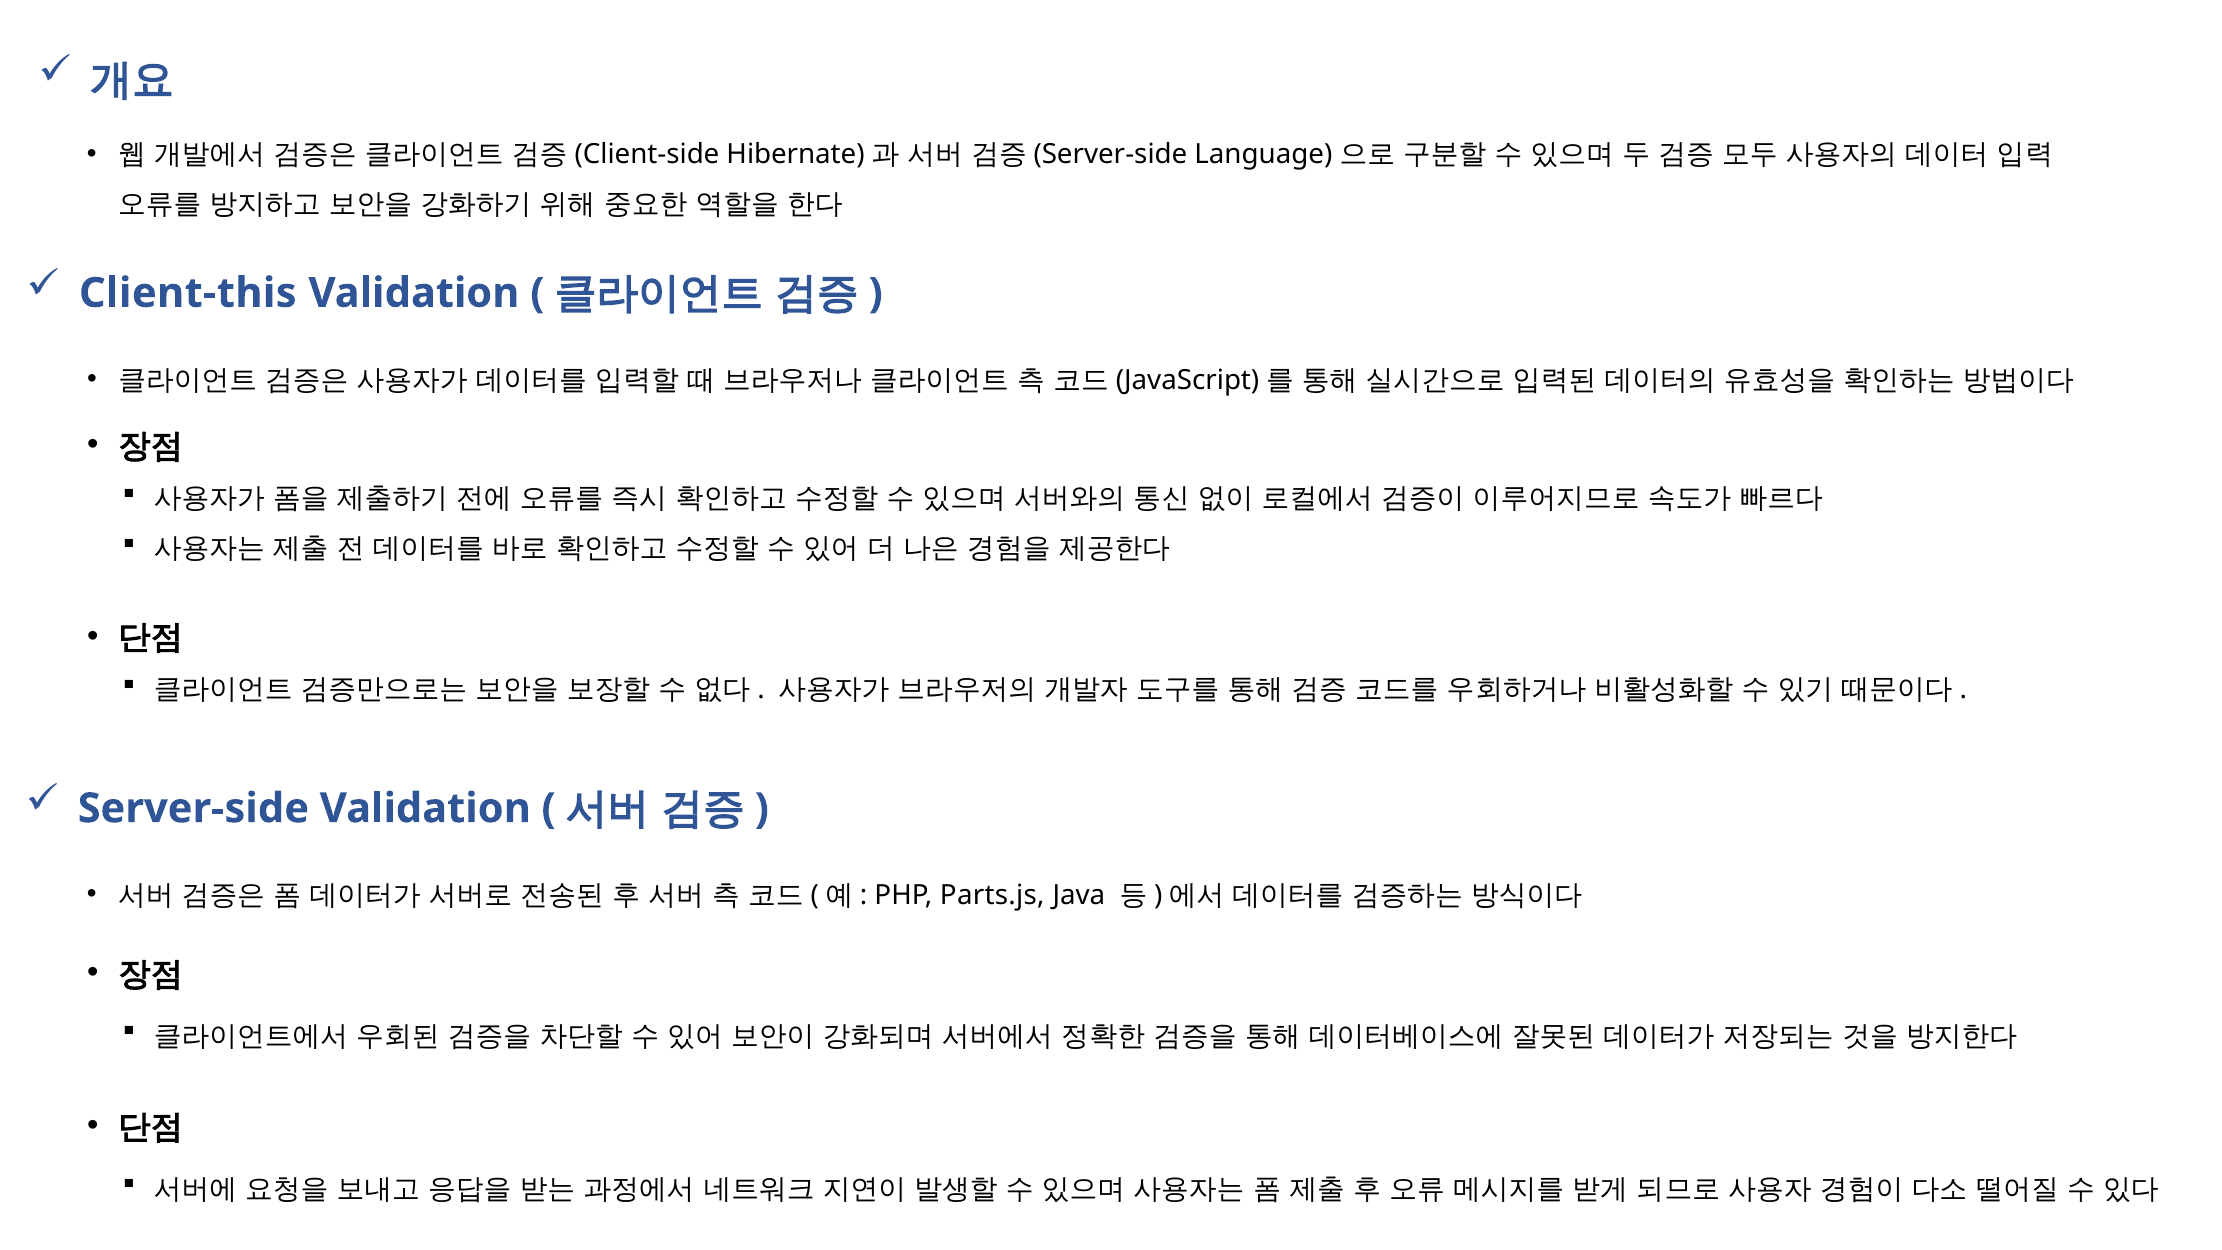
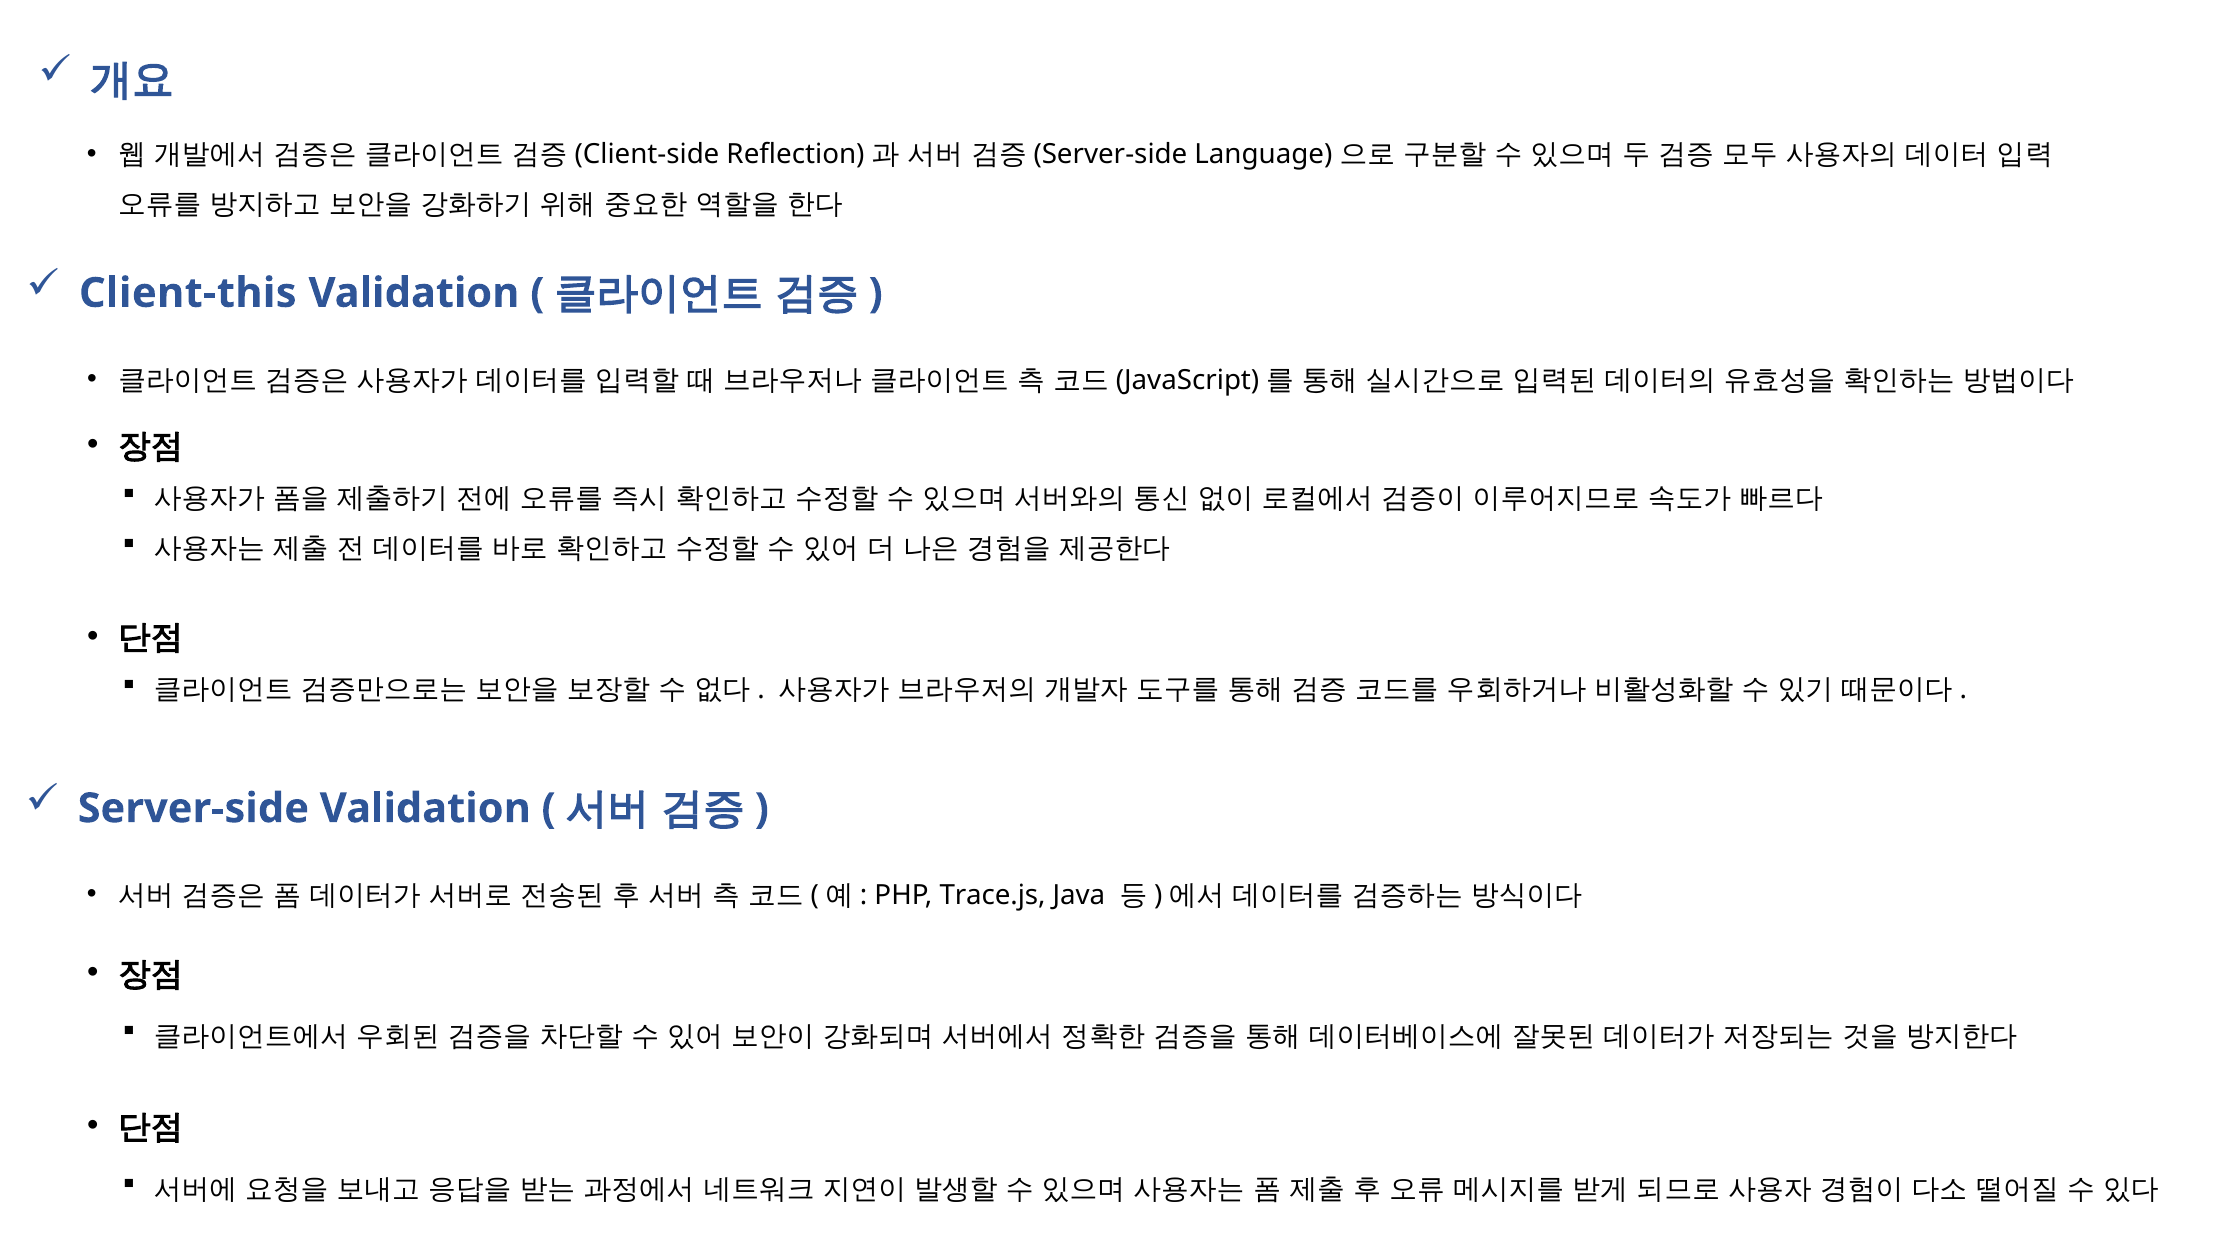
Hibernate: Hibernate -> Reflection (796, 154)
Parts.js: Parts.js -> Trace.js (992, 895)
